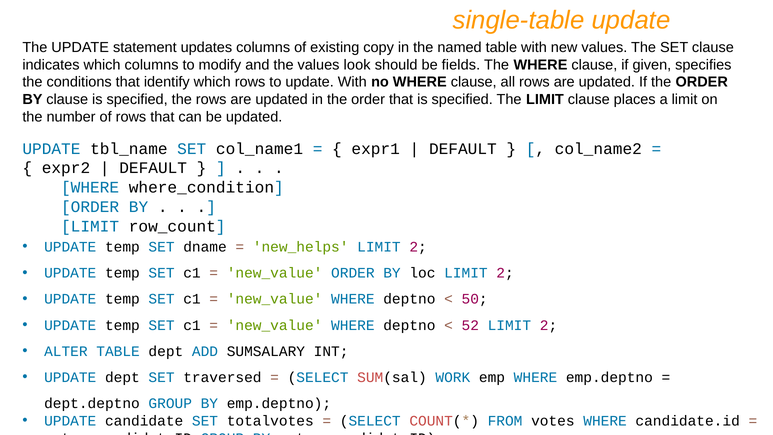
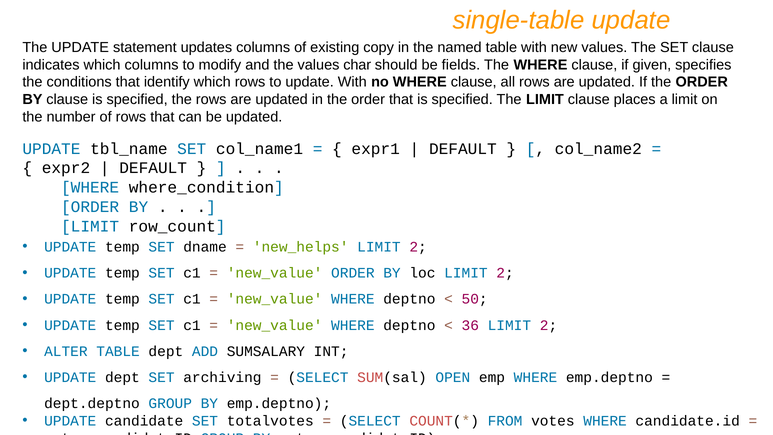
look: look -> char (357, 65)
52: 52 -> 36 (470, 325)
traversed: traversed -> archiving (222, 377)
WORK: WORK -> OPEN (453, 377)
